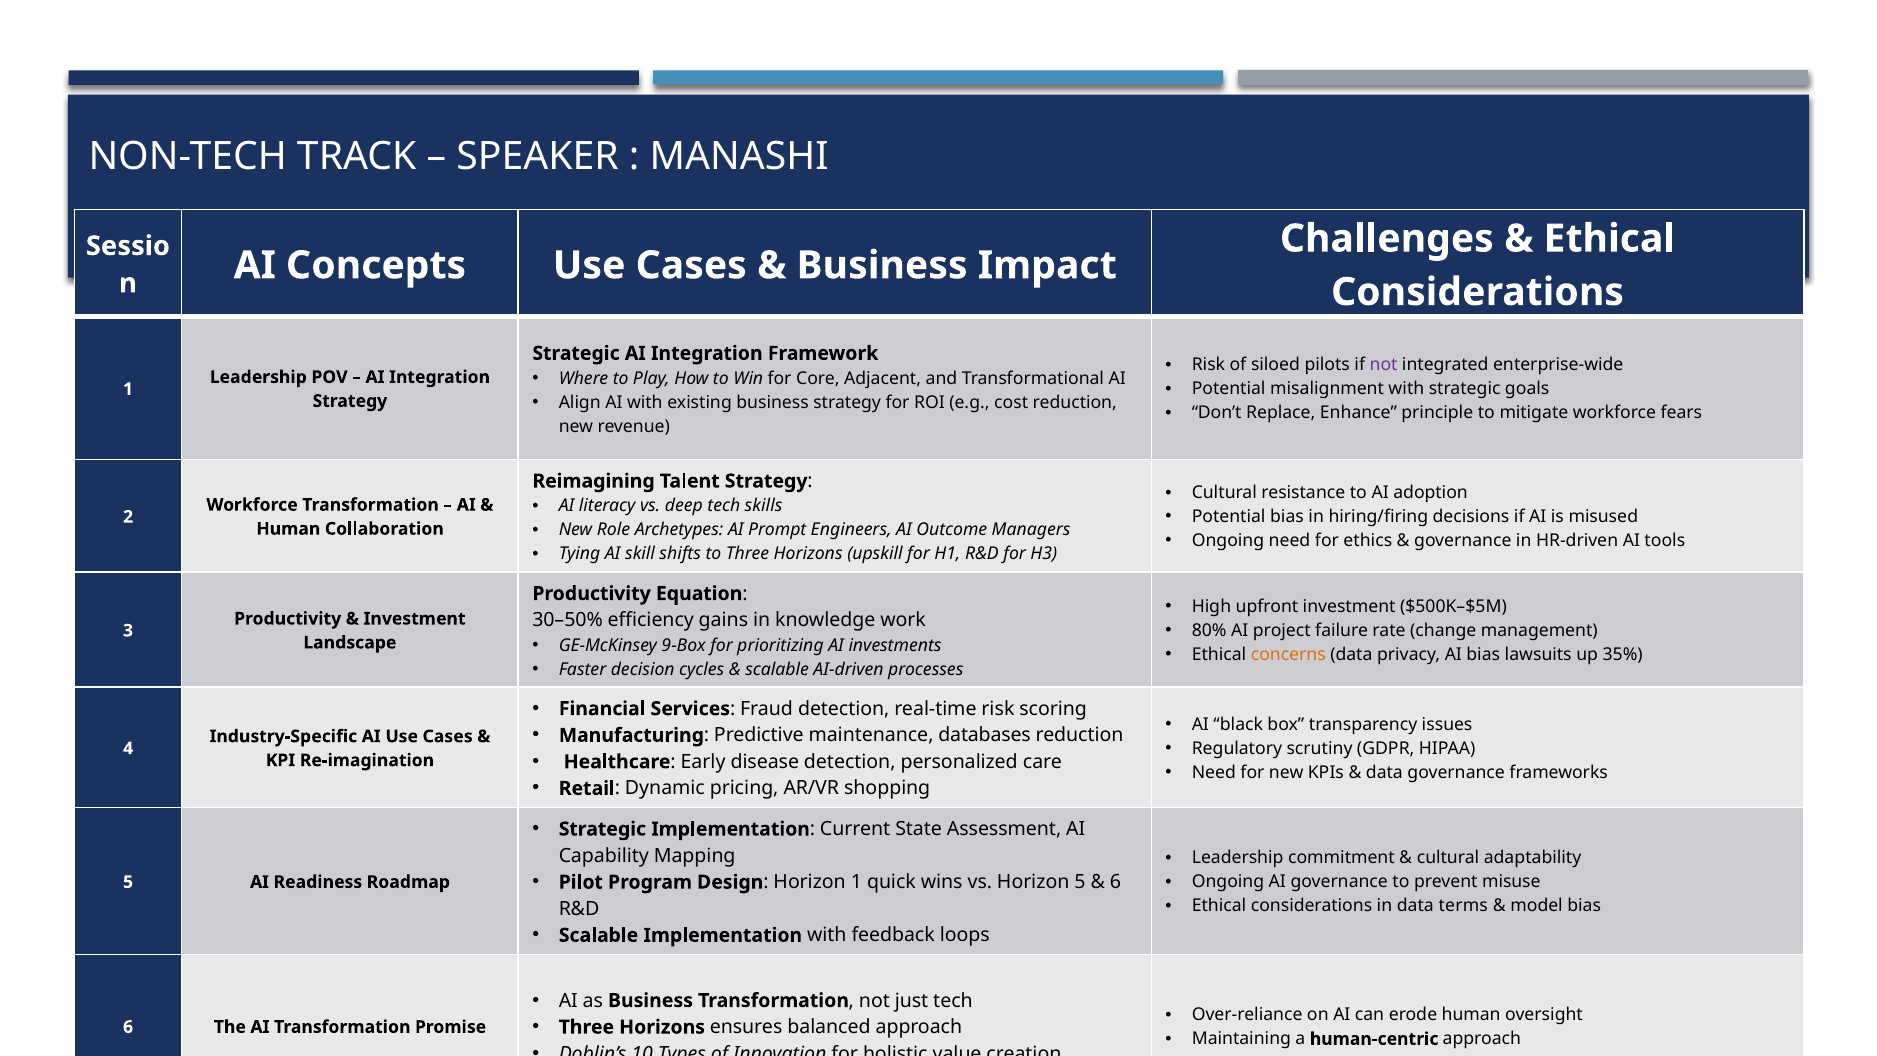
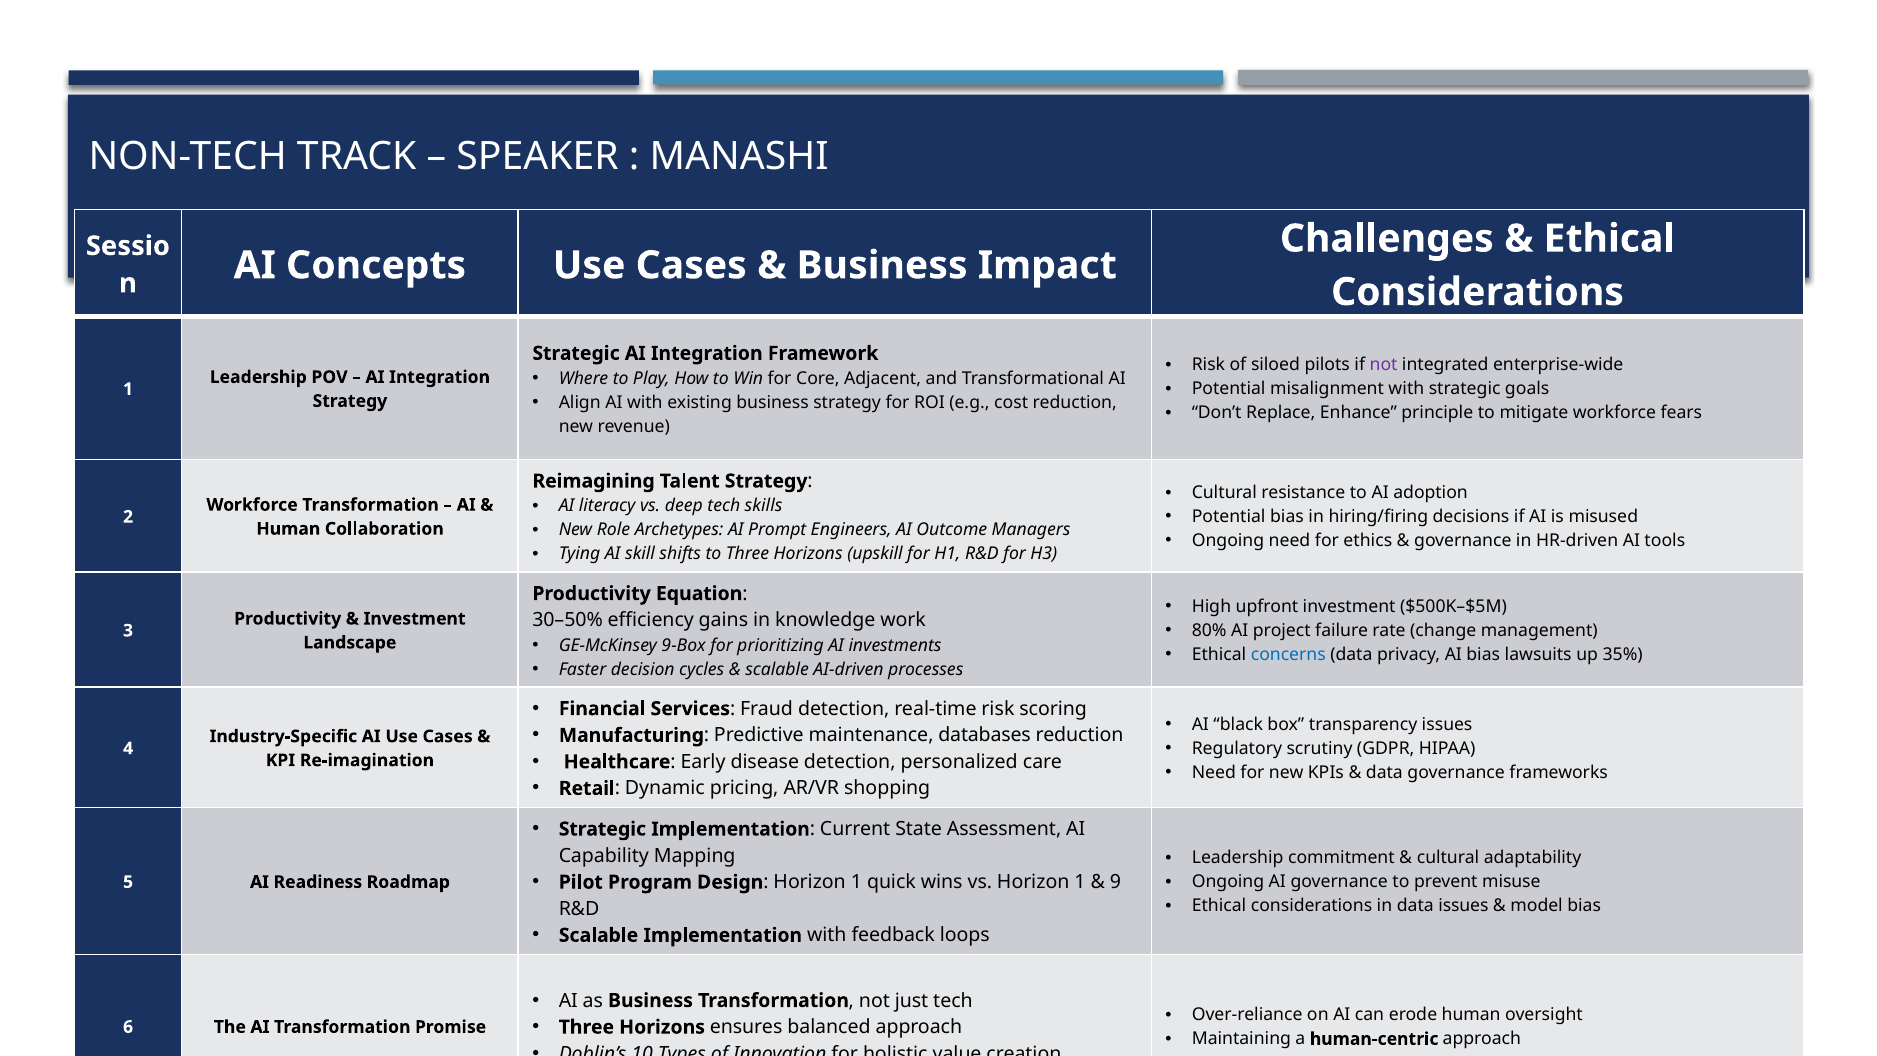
concerns colour: orange -> blue (1288, 654)
vs Horizon 5: 5 -> 1 (1080, 882)
6: 6 -> 9 (1115, 882)
data terms: terms -> issues (1463, 906)
